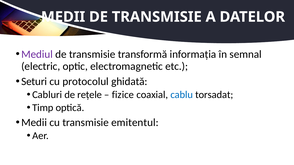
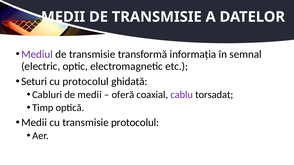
de rețele: rețele -> medii (90, 95)
fizice: fizice -> oferă (123, 95)
cablu colour: blue -> purple (182, 95)
transmisie emitentul: emitentul -> protocolul (135, 123)
